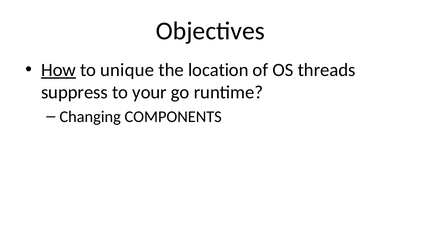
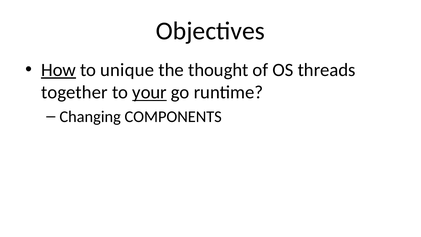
location: location -> thought (218, 70)
suppress: suppress -> together (74, 92)
your underline: none -> present (150, 92)
